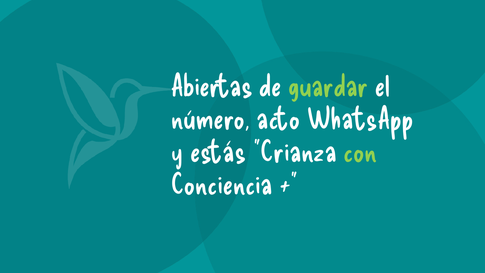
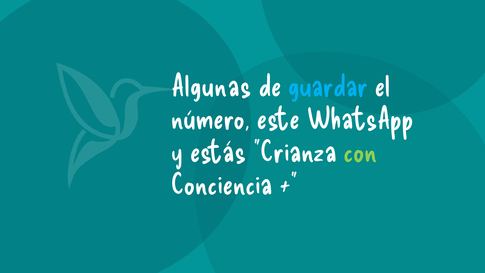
Abiertas: Abiertas -> Algunas (211, 86)
guardar colour: light green -> light blue (328, 86)
acto: acto -> este (278, 119)
